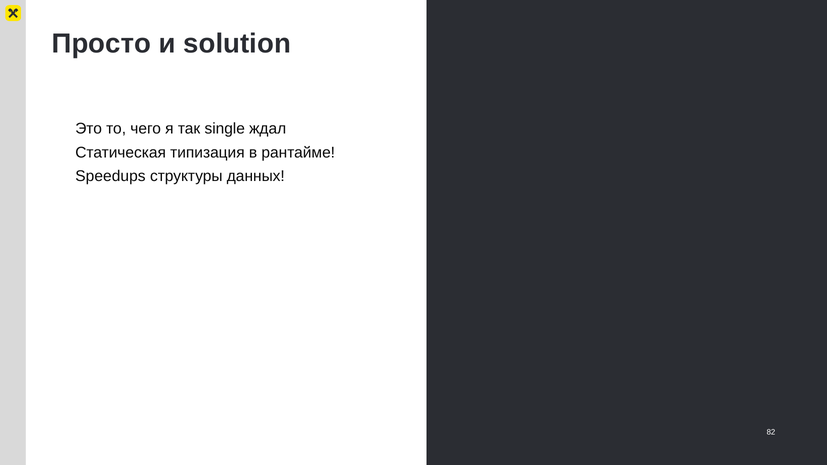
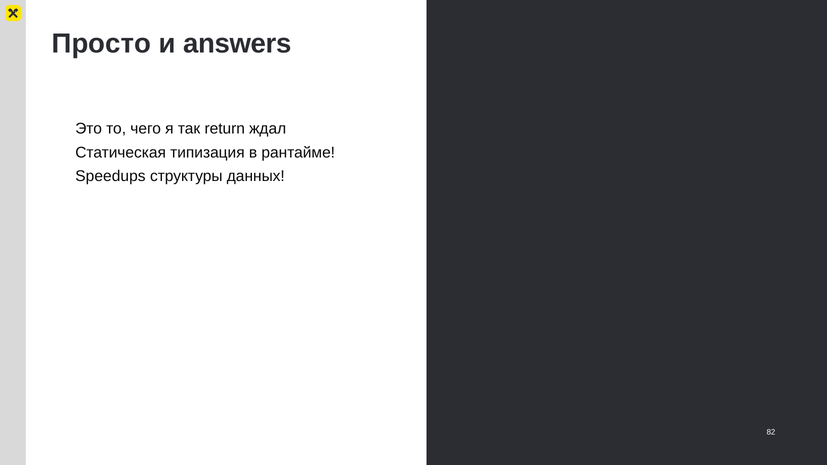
solution: solution -> answers (237, 44)
single: single -> return (225, 129)
